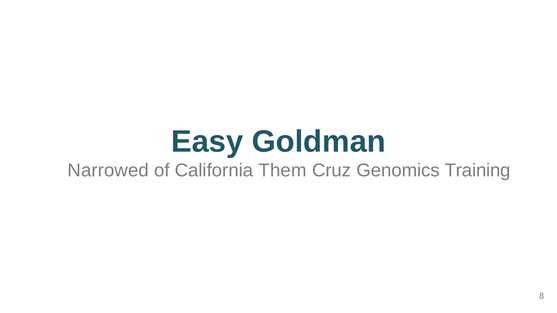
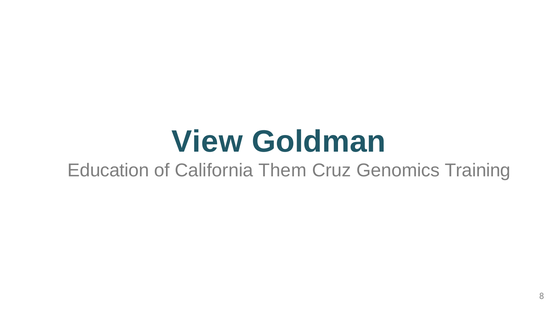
Easy: Easy -> View (207, 142)
Narrowed: Narrowed -> Education (108, 171)
